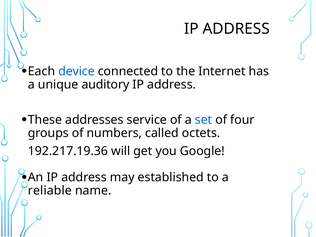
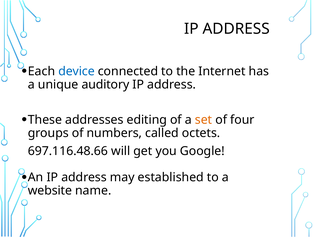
service: service -> editing (147, 120)
set colour: blue -> orange (204, 120)
192.217.19.36: 192.217.19.36 -> 697.116.48.66 (68, 151)
reliable: reliable -> website (50, 191)
